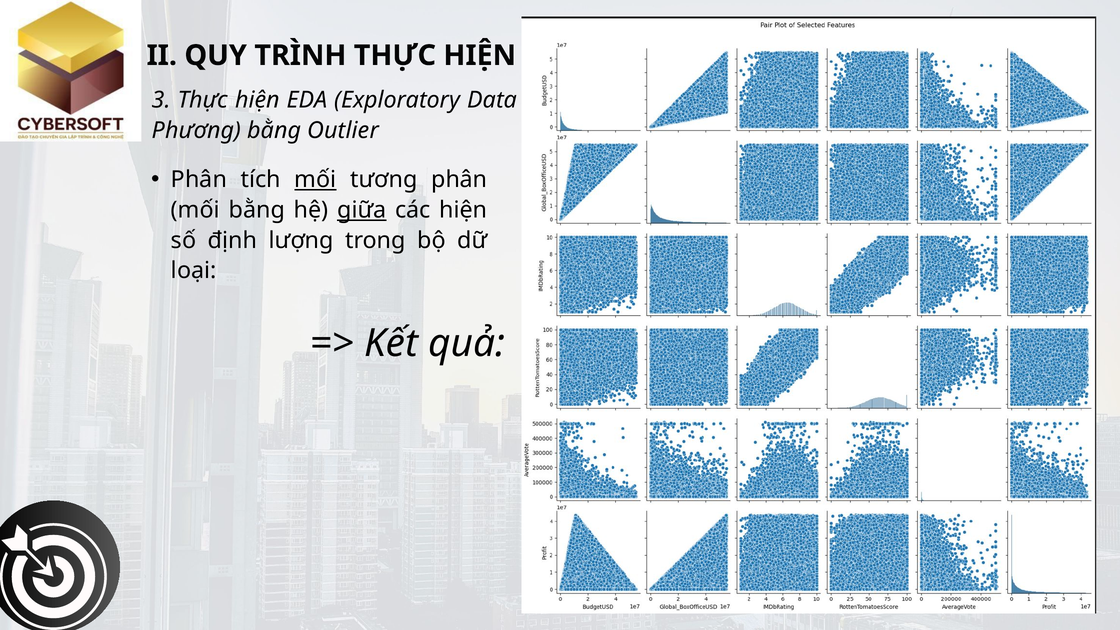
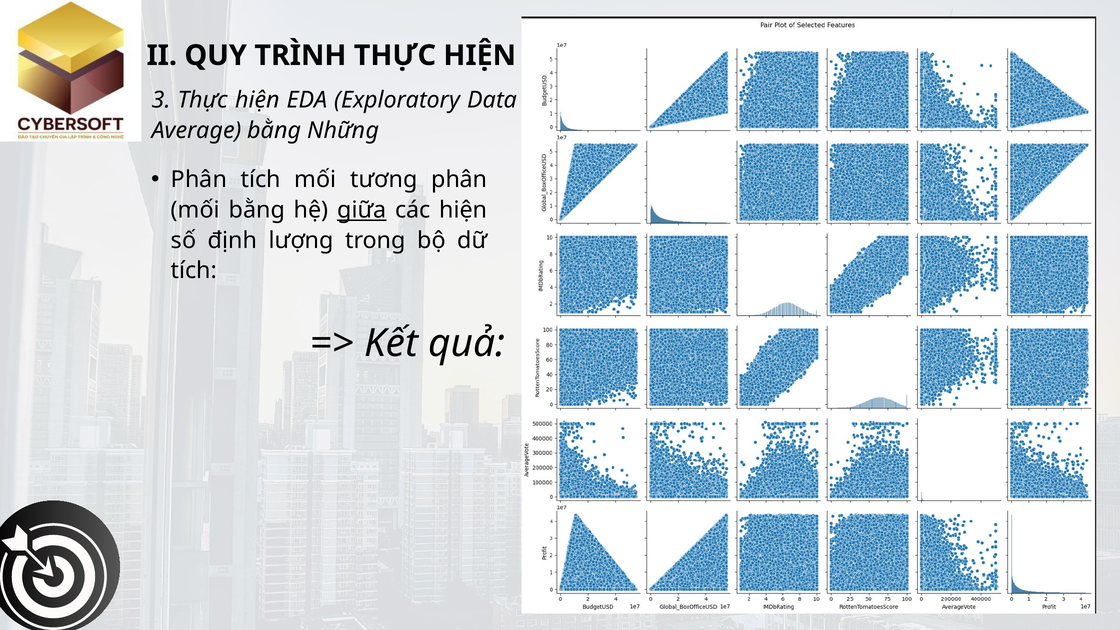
Phương: Phương -> Average (197, 131)
Outlier: Outlier -> Những (343, 131)
mối underline: present -> none (315, 180)
loại: loại -> tích (194, 271)
